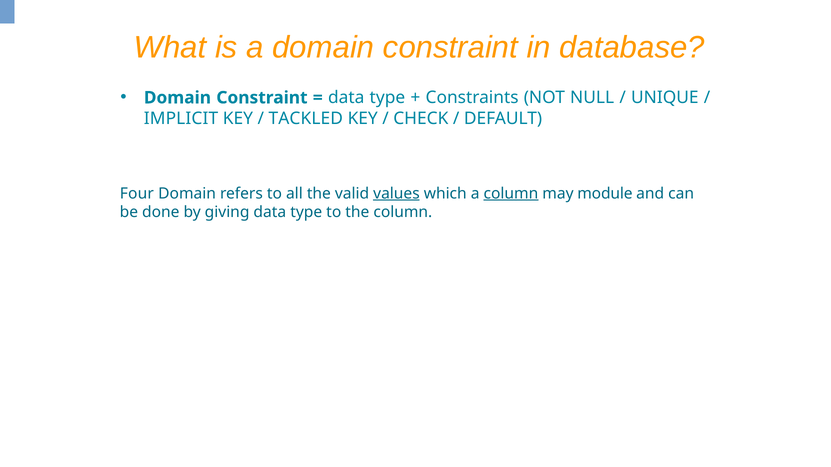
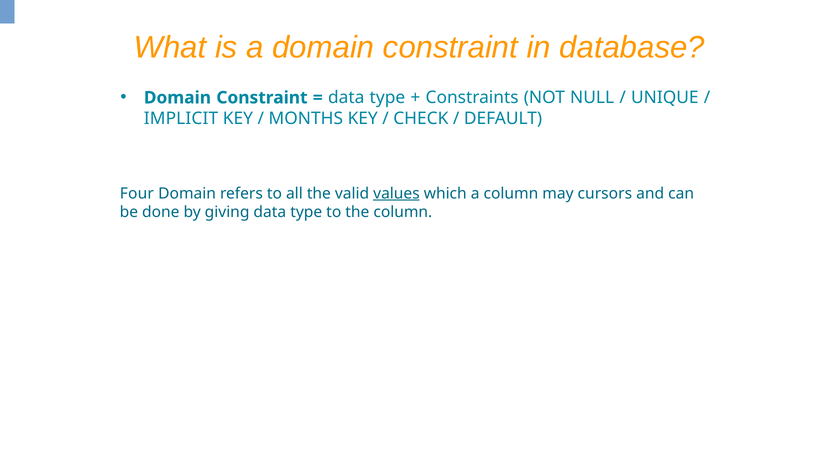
TACKLED: TACKLED -> MONTHS (306, 119)
column underline: present -> none (511, 194)
module: module -> cursors (605, 194)
